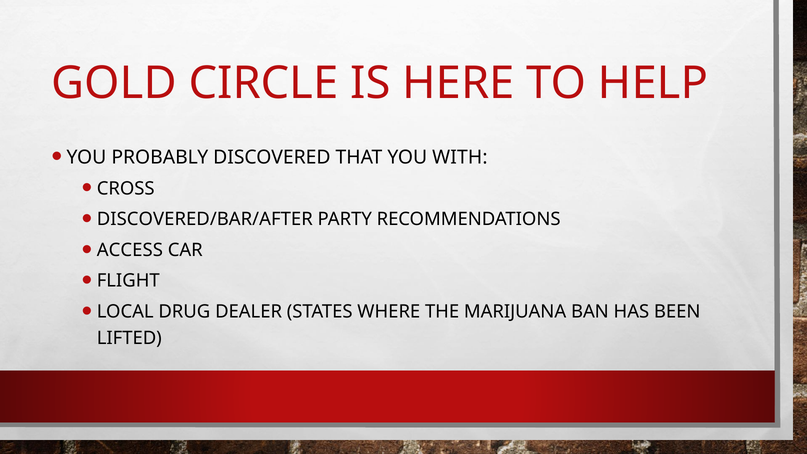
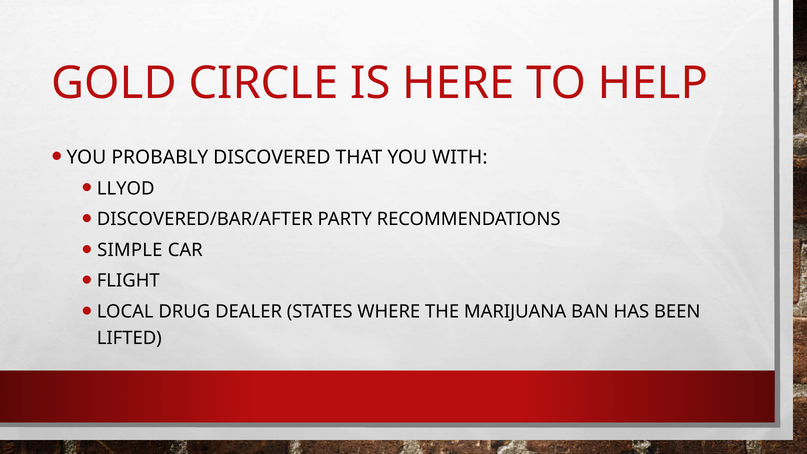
CROSS: CROSS -> LLYOD (126, 188)
ACCESS: ACCESS -> SIMPLE (130, 250)
